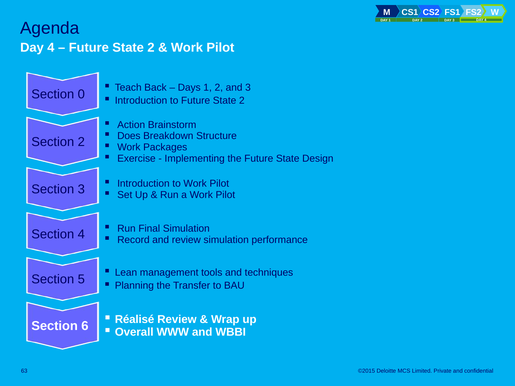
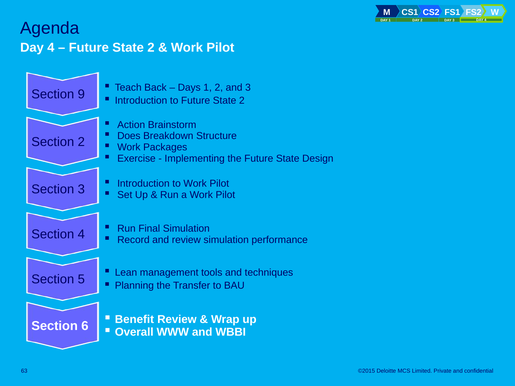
0: 0 -> 9 (81, 94)
Réalisé: Réalisé -> Benefit (134, 320)
